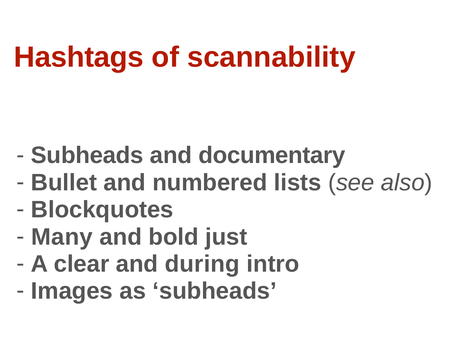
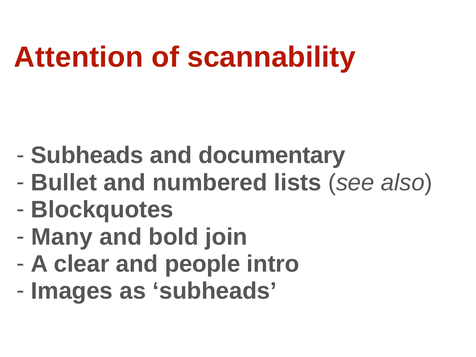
Hashtags: Hashtags -> Attention (79, 57)
just: just -> join (226, 237)
during: during -> people (203, 264)
